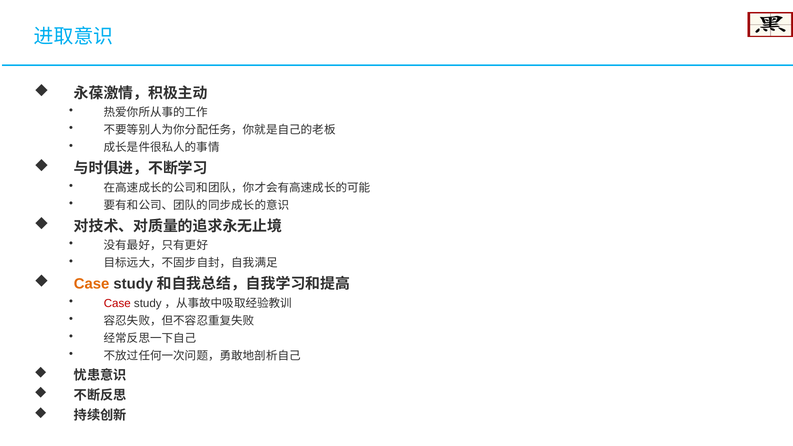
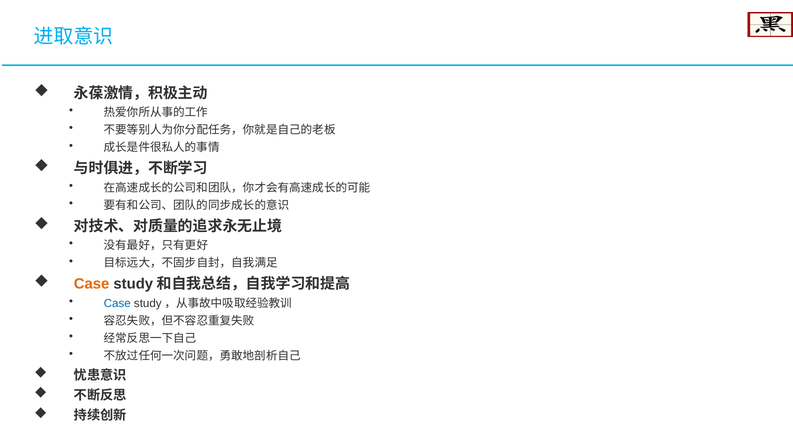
Case colour: red -> blue (117, 303)
